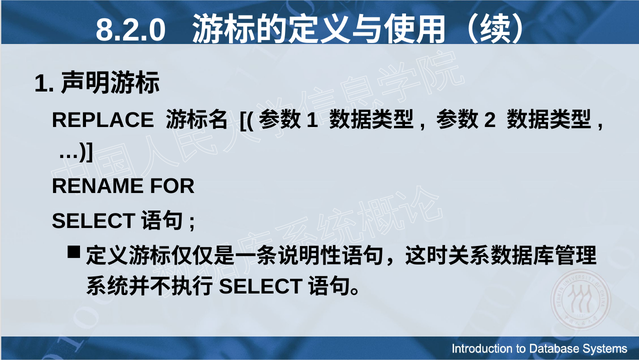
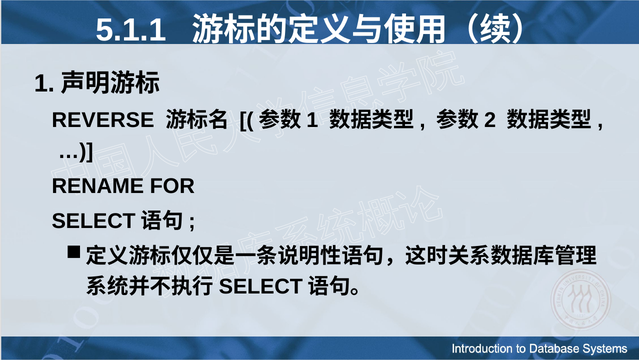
8.2.0: 8.2.0 -> 5.1.1 (131, 30)
REPLACE: REPLACE -> REVERSE (103, 120)
